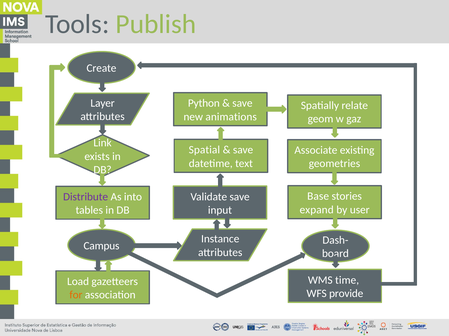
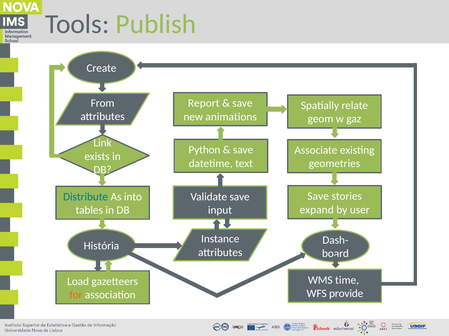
Layer: Layer -> From (103, 103)
Python: Python -> Report (204, 104)
Spatial: Spatial -> Python (204, 150)
Base: Base -> Save (318, 197)
Distribute colour: purple -> blue (86, 197)
Campus: Campus -> História (101, 246)
